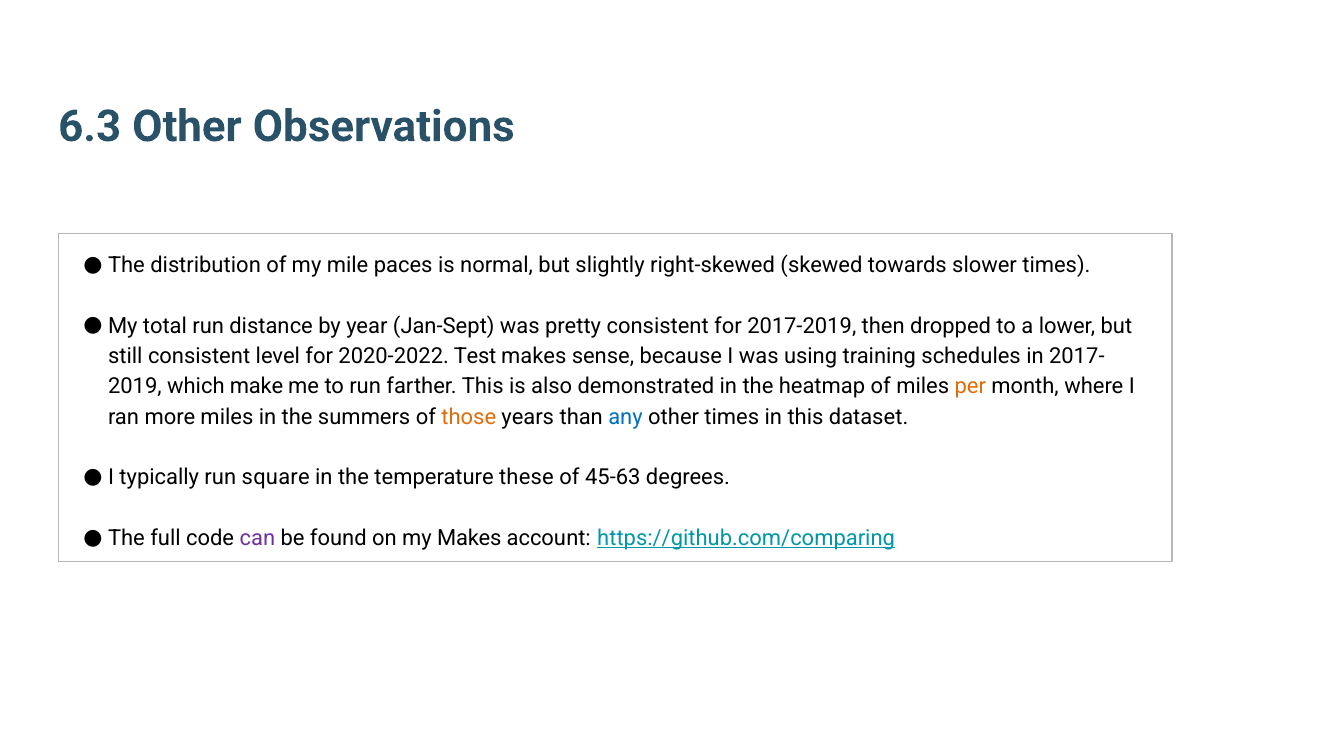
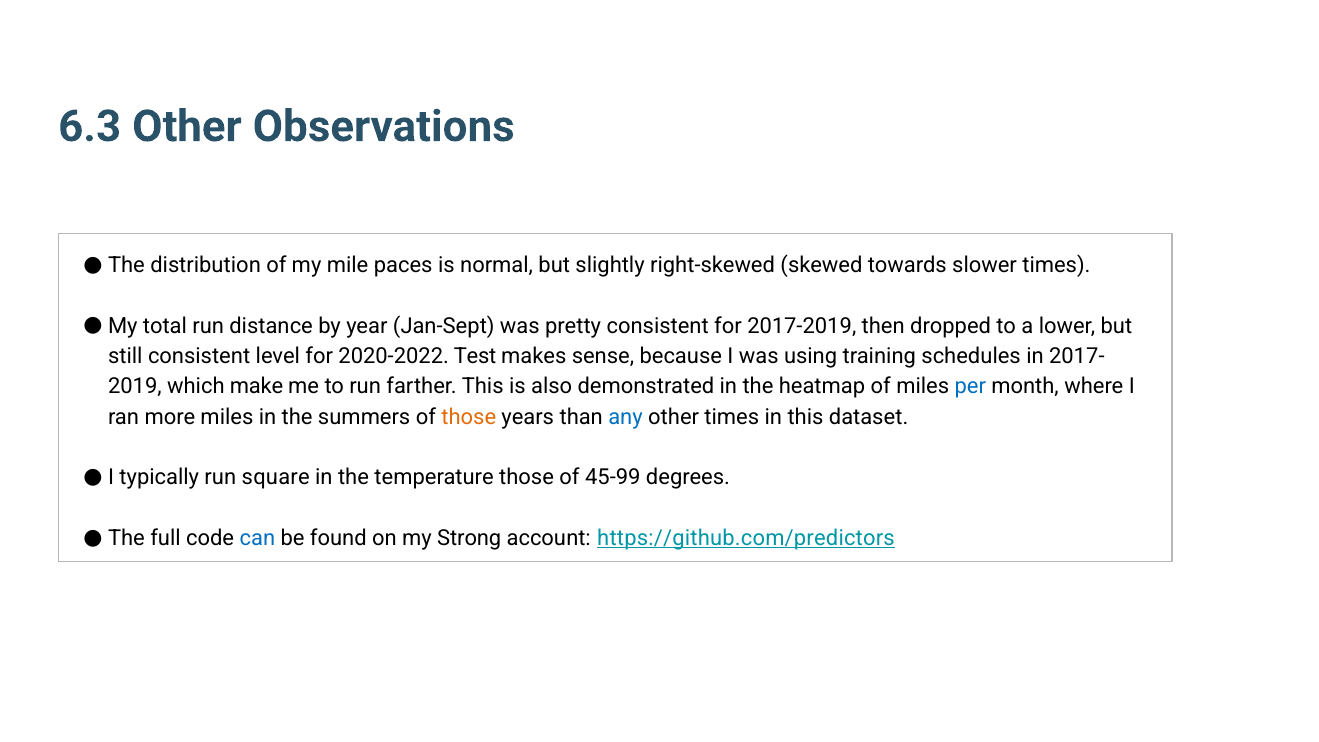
per colour: orange -> blue (970, 387)
temperature these: these -> those (527, 478)
45-63: 45-63 -> 45-99 (613, 478)
can colour: purple -> blue (257, 538)
my Makes: Makes -> Strong (469, 538)
https://github.com/comparing: https://github.com/comparing -> https://github.com/predictors (746, 538)
